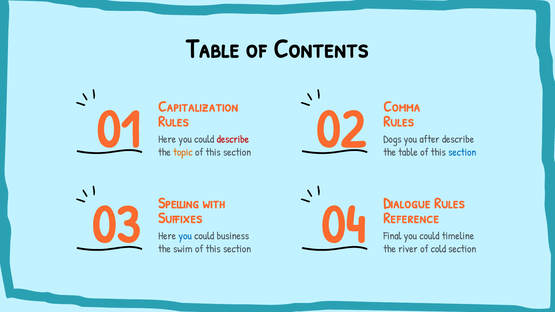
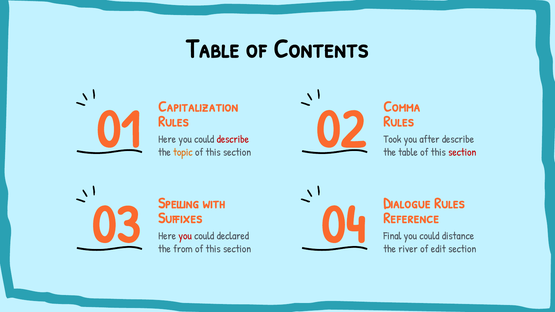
Dogs: Dogs -> Took (392, 139)
section colour: blue -> red (462, 152)
you colour: blue -> red (185, 236)
business: business -> declared (233, 236)
timeline: timeline -> distance (458, 236)
swim: swim -> from (183, 249)
cold: cold -> edit (438, 249)
